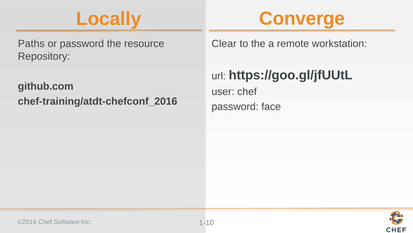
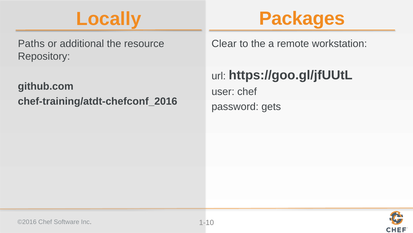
Converge: Converge -> Packages (302, 19)
or password: password -> additional (82, 44)
face: face -> gets (271, 106)
